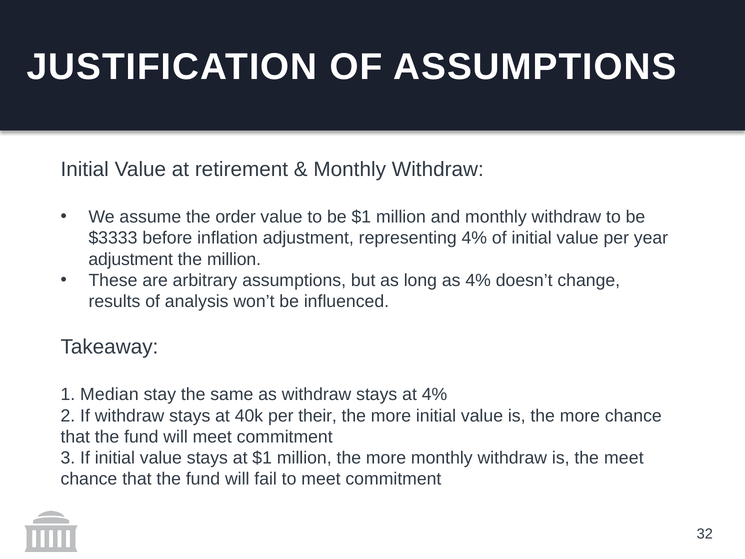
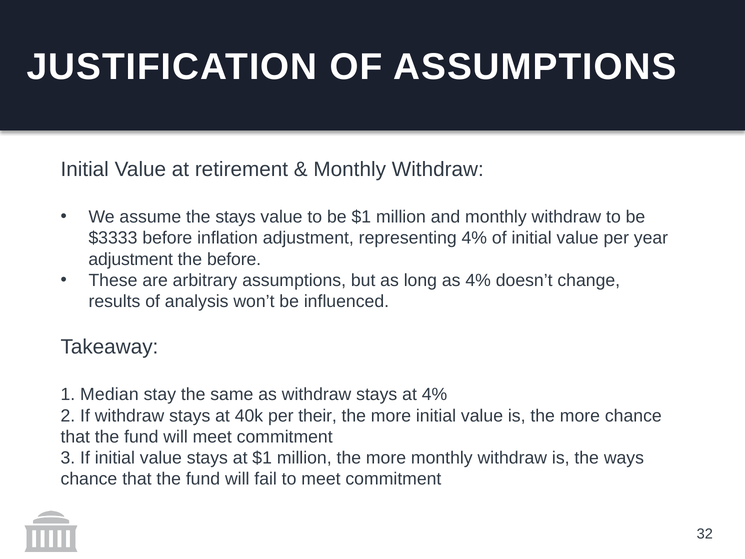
the order: order -> stays (236, 217)
the million: million -> before (234, 259)
the meet: meet -> ways (624, 458)
